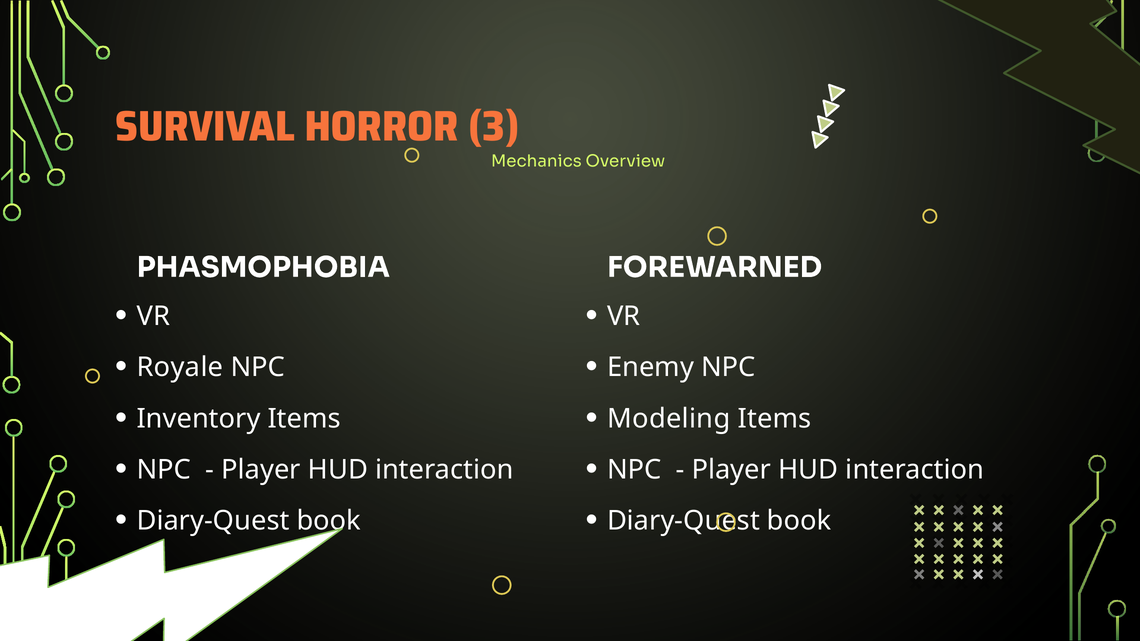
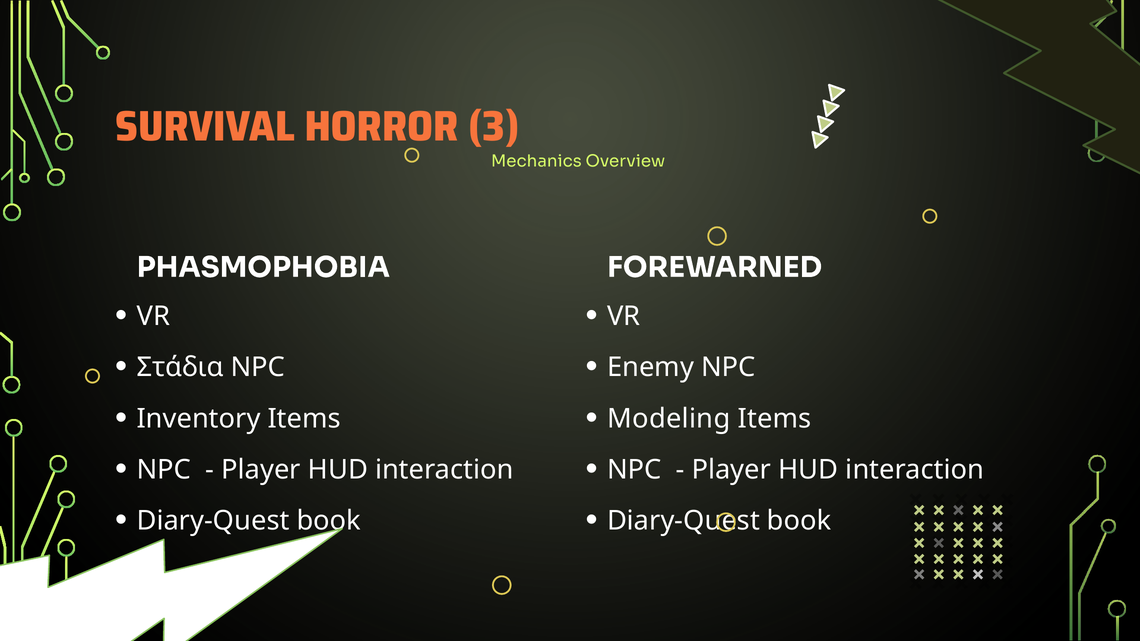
Royale: Royale -> Στάδια (180, 368)
